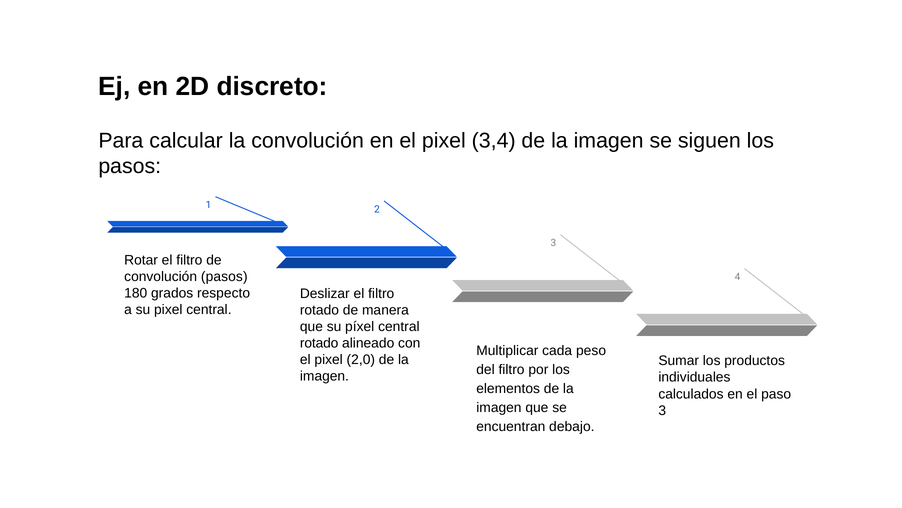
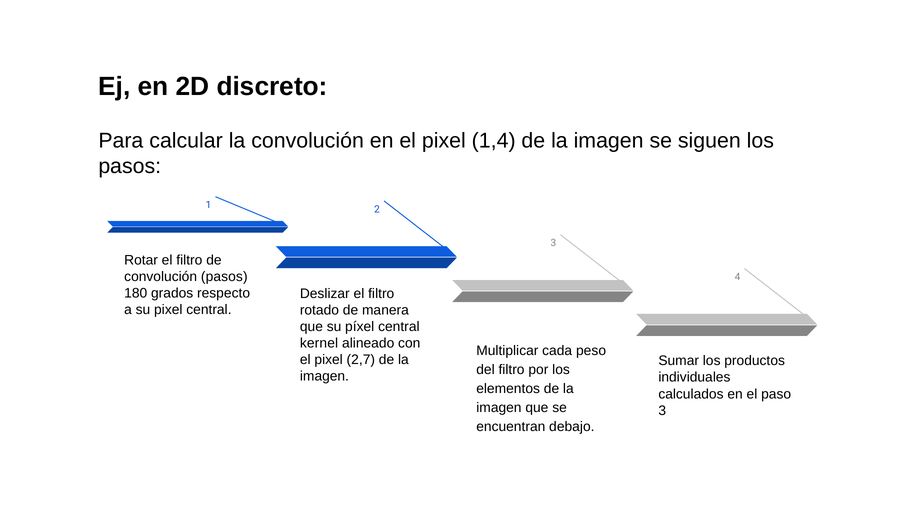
3,4: 3,4 -> 1,4 (494, 140)
rotado: rotado -> kernel (319, 343)
2,0: 2,0 -> 2,7 (361, 359)
